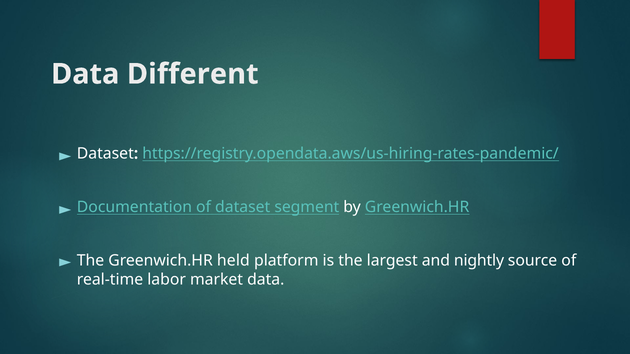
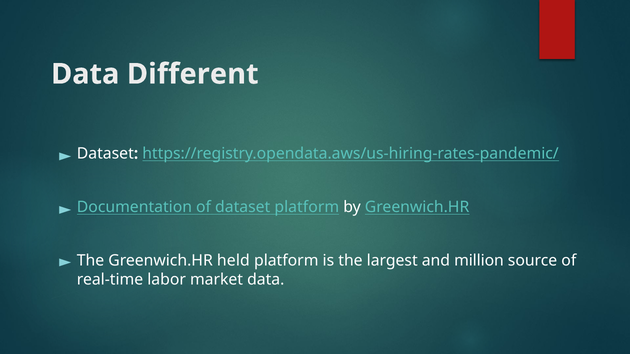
dataset segment: segment -> platform (307, 207)
nightly: nightly -> million (479, 261)
